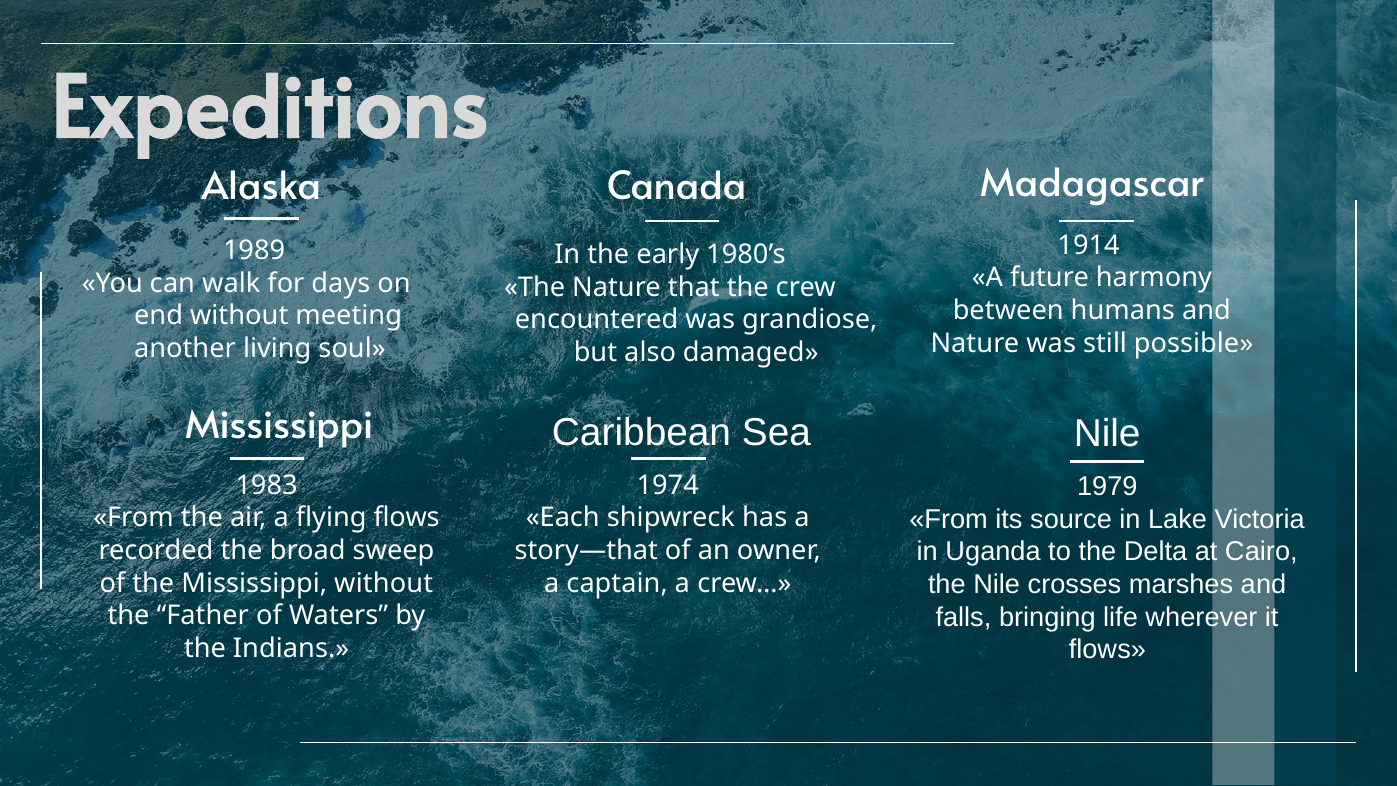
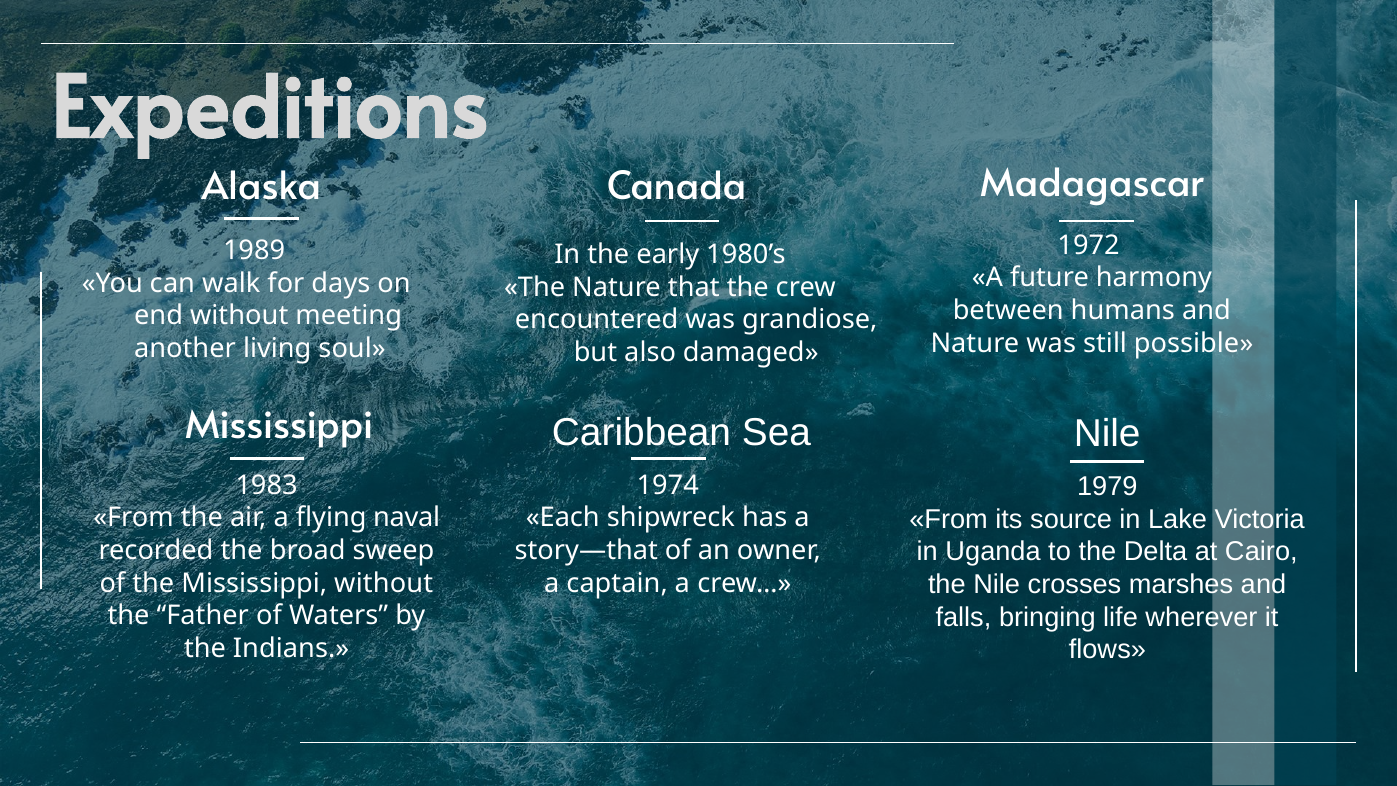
1914: 1914 -> 1972 (1089, 245)
flying flows: flows -> naval (407, 518)
